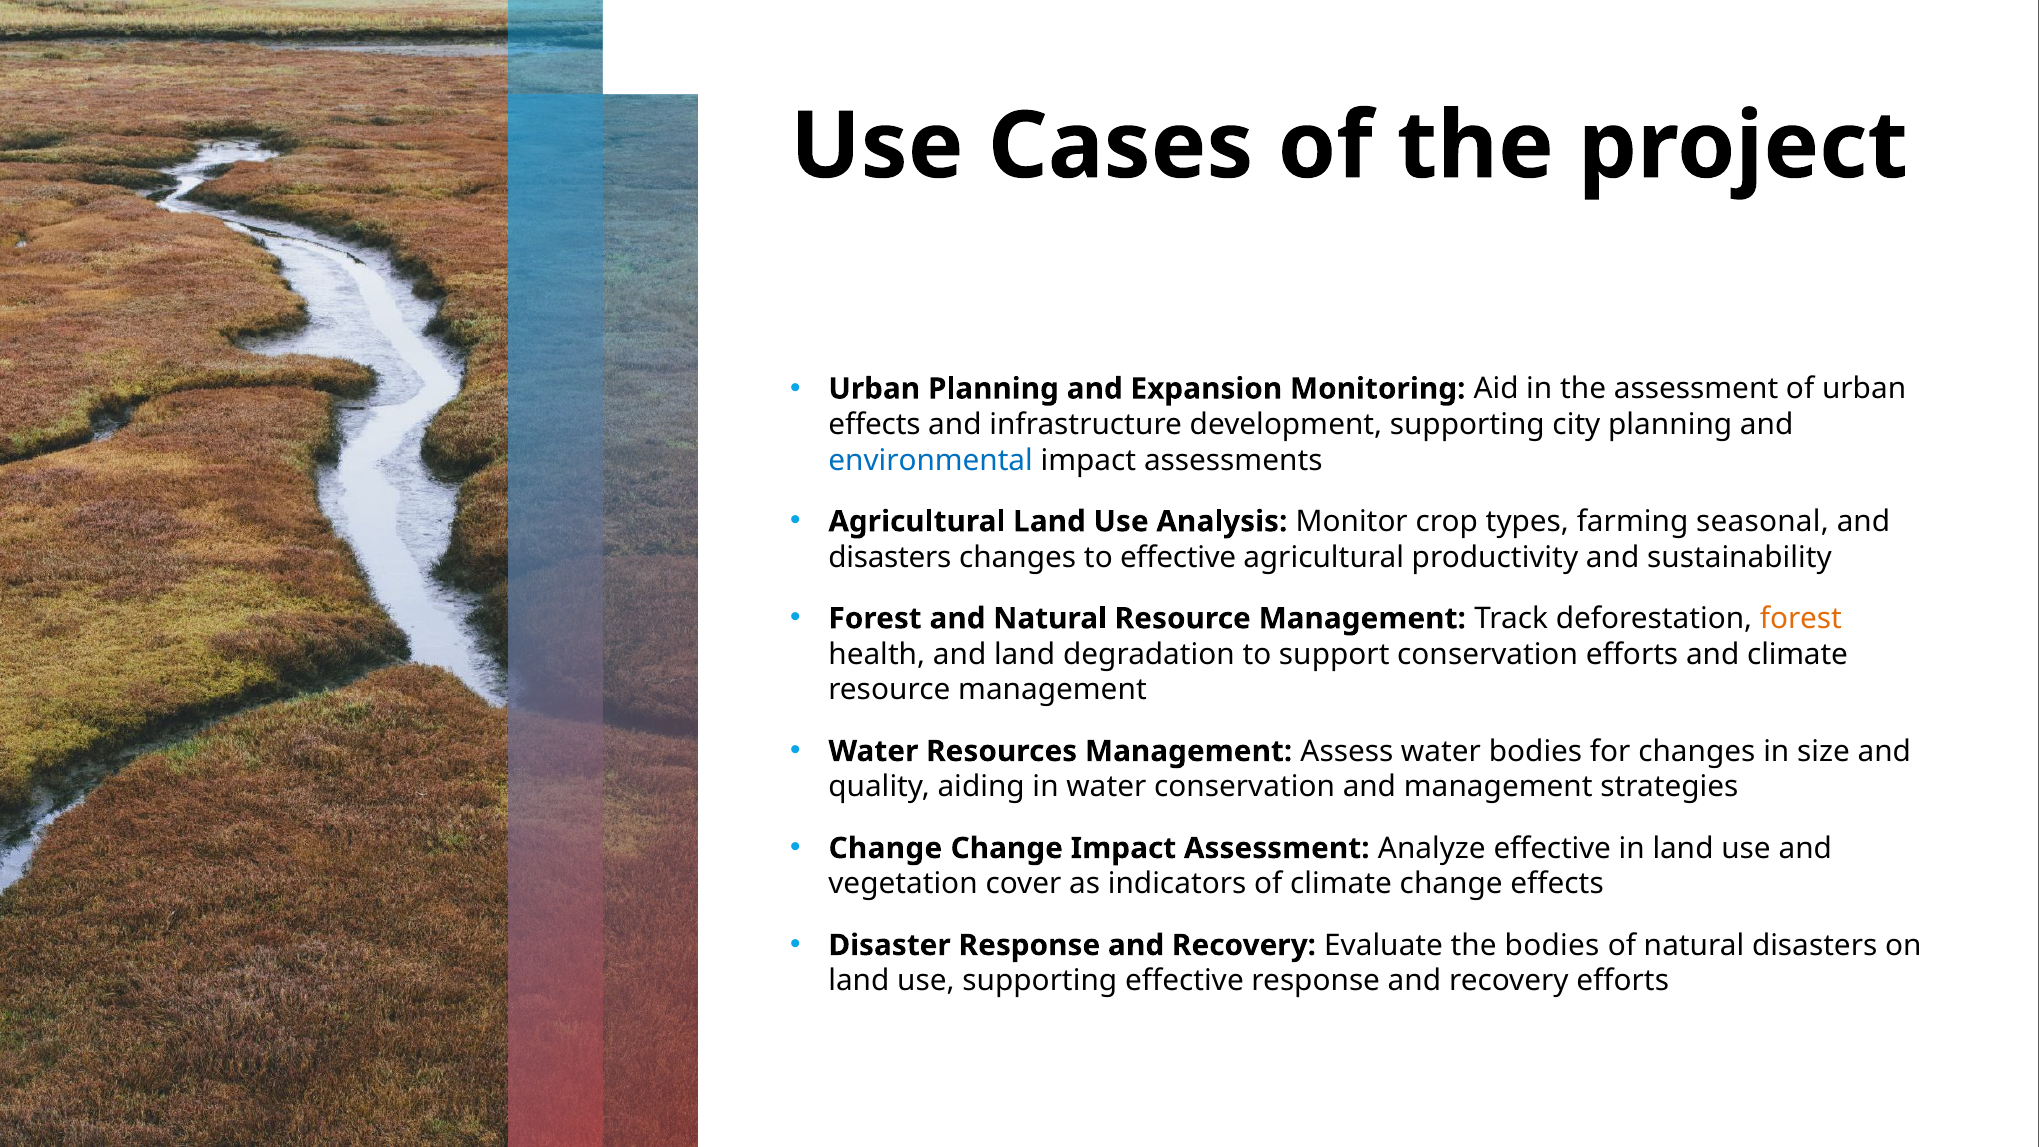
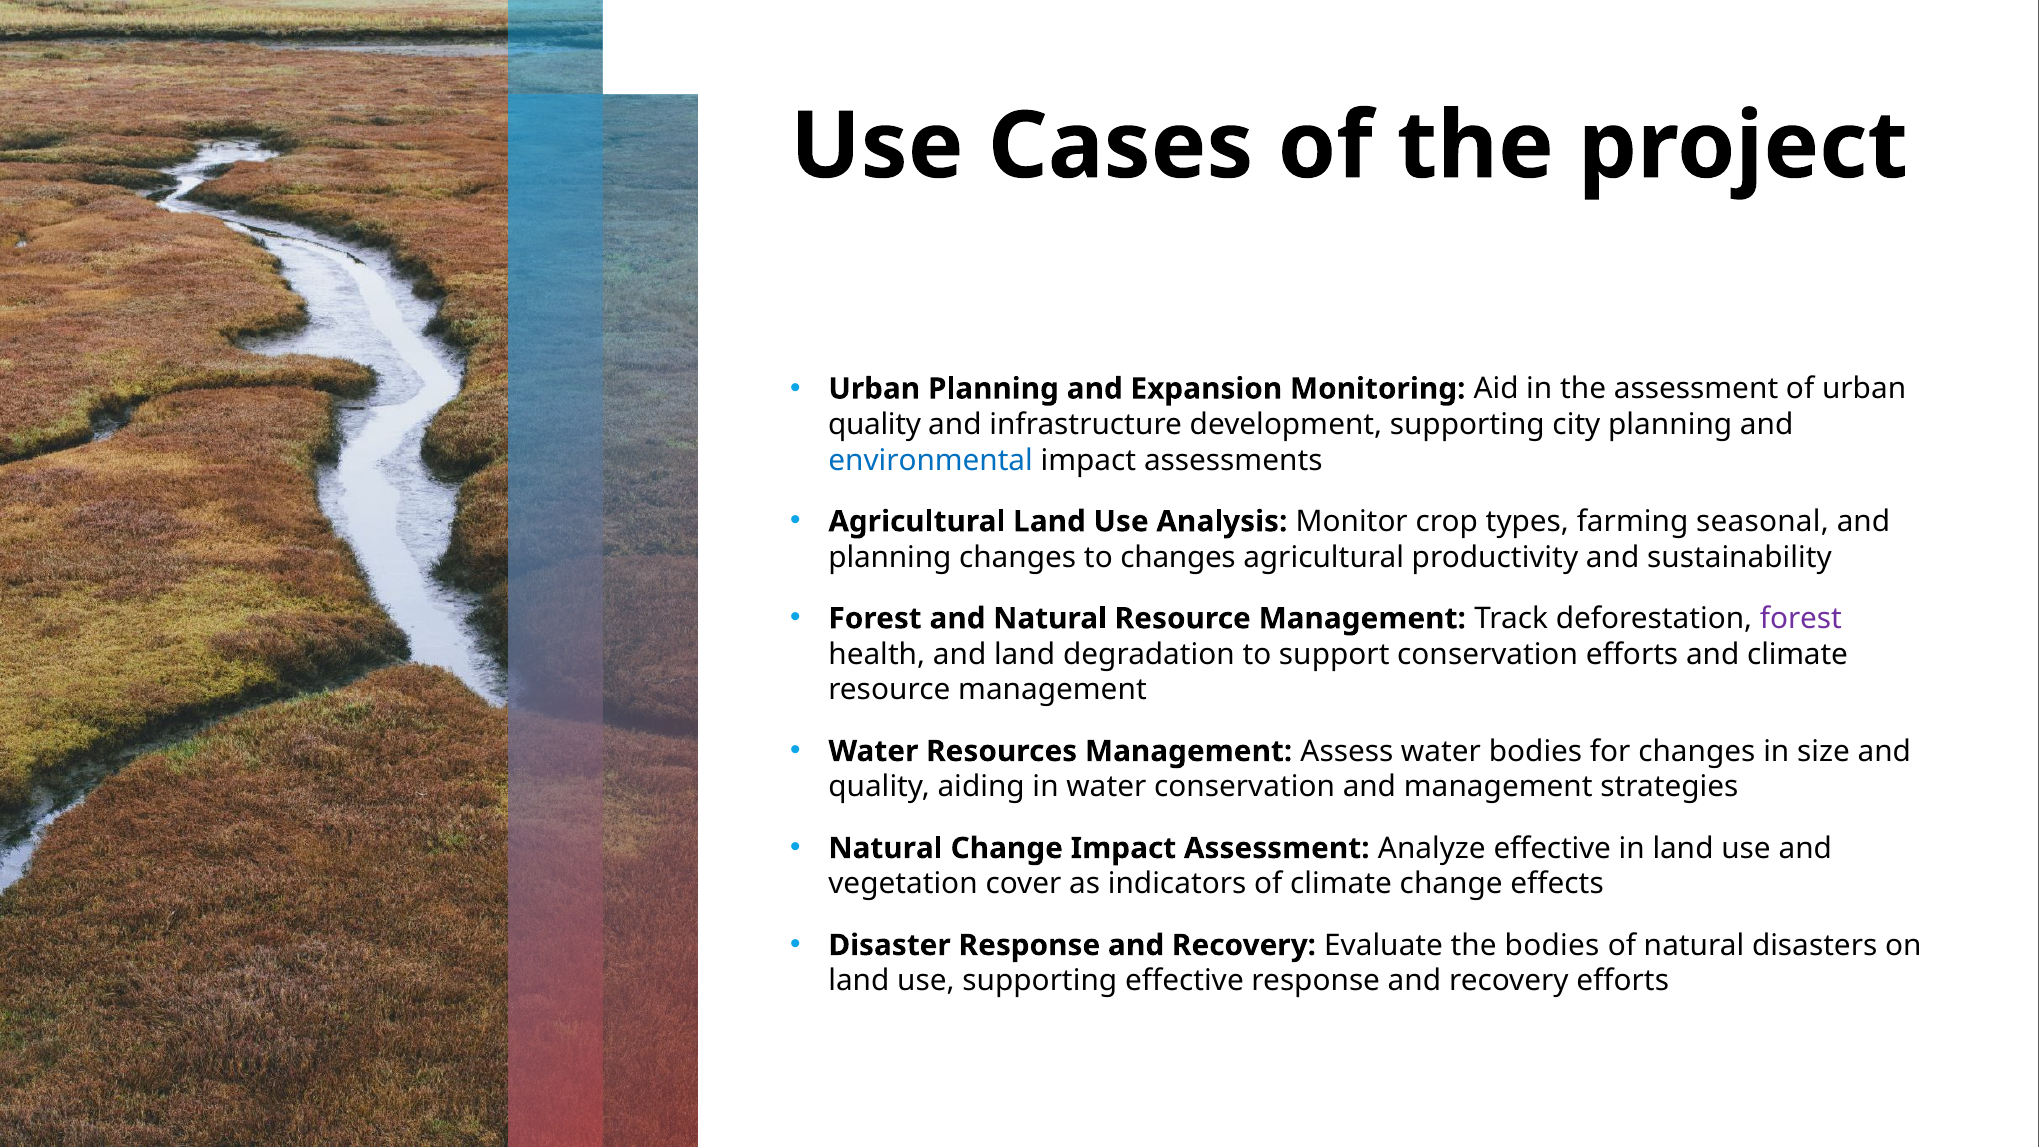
effects: effects -> quality (875, 425)
disasters: disasters -> planning (890, 557)
to effective: effective -> changes (1178, 557)
forest colour: orange -> purple (1801, 618)
Change: Change -> Natural (886, 848)
